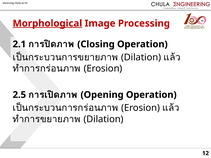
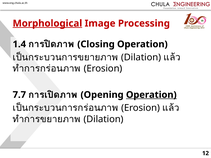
2.1: 2.1 -> 1.4 (19, 44)
2.5: 2.5 -> 7.7 (19, 95)
Operation underline: none -> present (151, 95)
